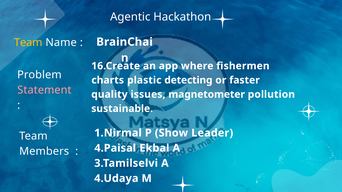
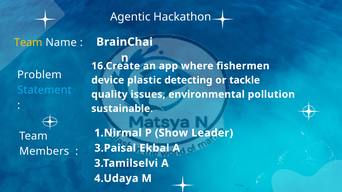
charts: charts -> device (108, 80)
faster: faster -> tackle (245, 80)
Statement colour: pink -> light blue (44, 90)
magnetometer: magnetometer -> environmental (207, 95)
4.Paisal: 4.Paisal -> 3.Paisal (115, 148)
